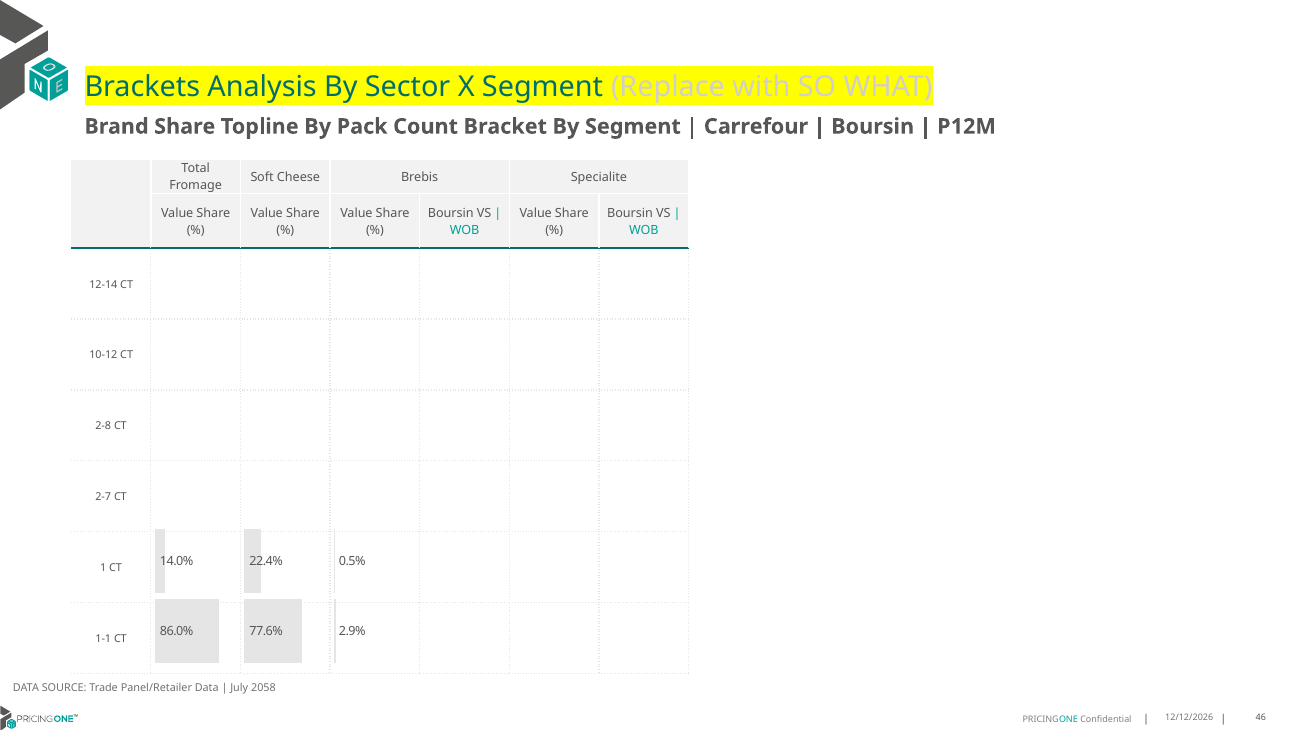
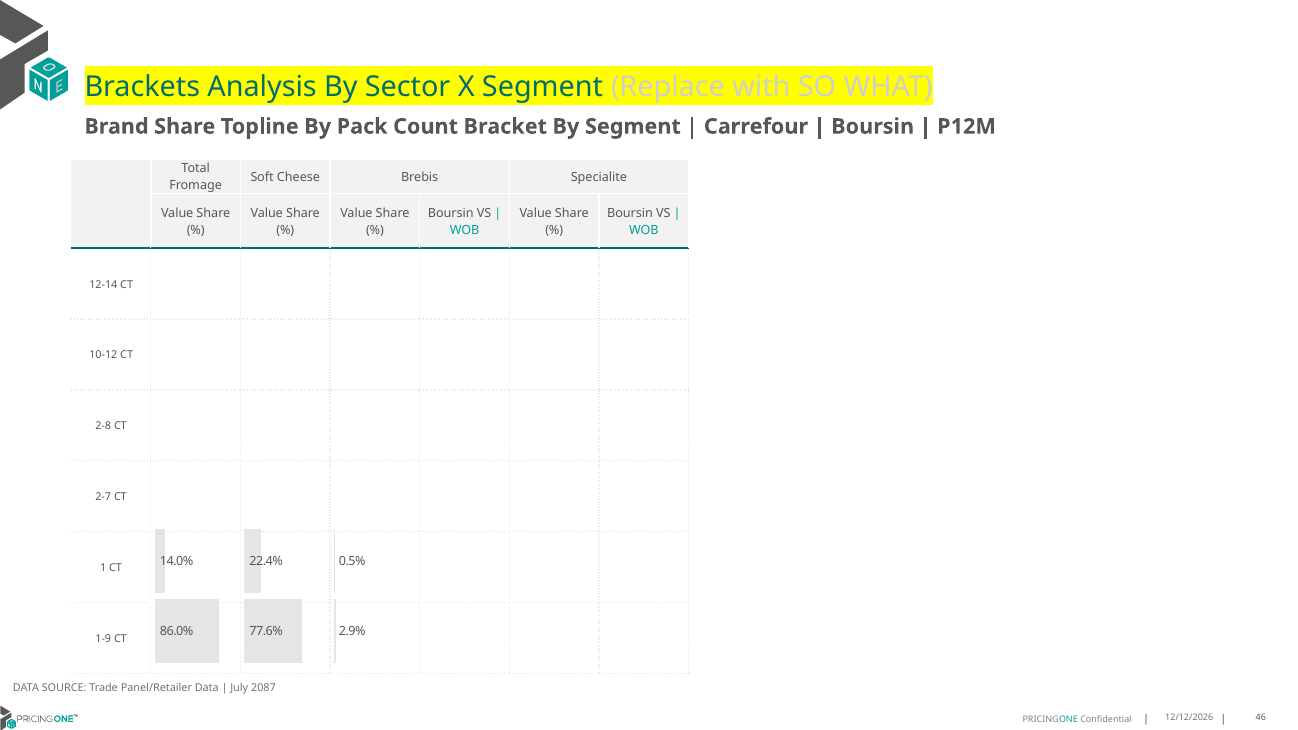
1-1: 1-1 -> 1-9 (103, 639)
2058: 2058 -> 2087 (263, 688)
